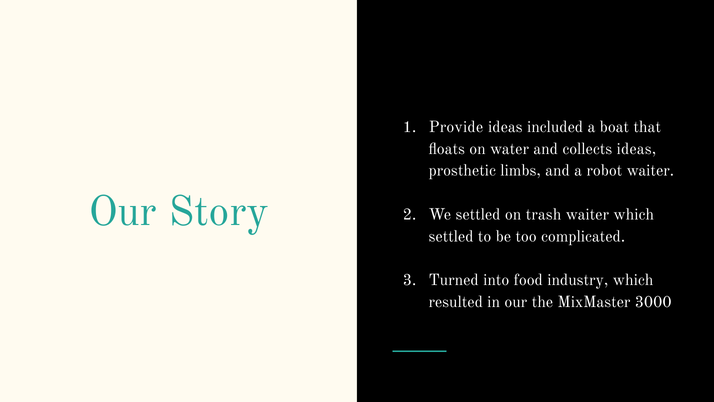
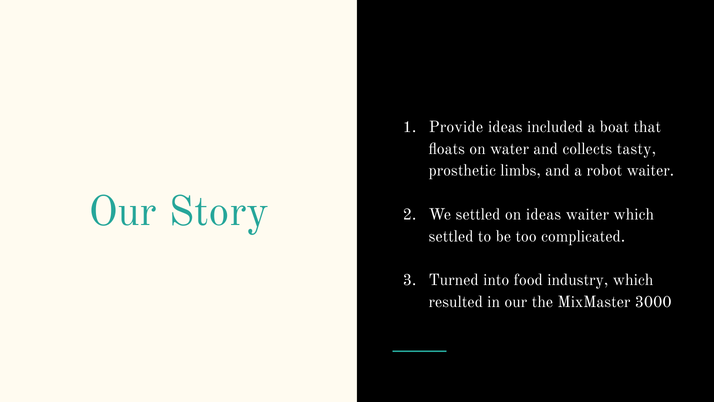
collects ideas: ideas -> tasty (636, 149)
on trash: trash -> ideas (544, 214)
